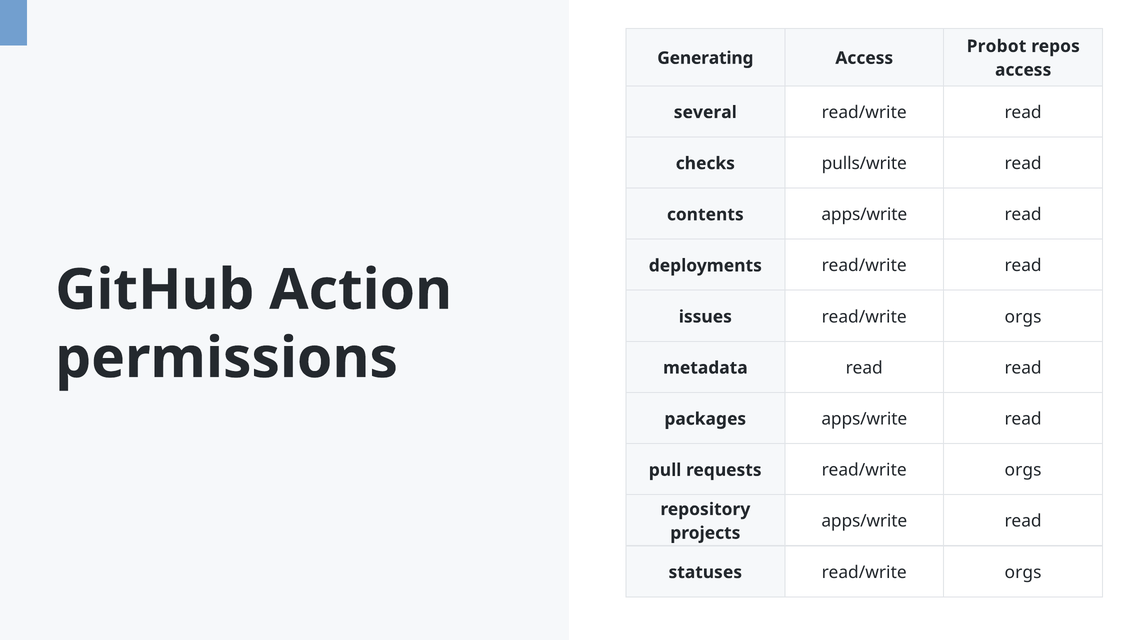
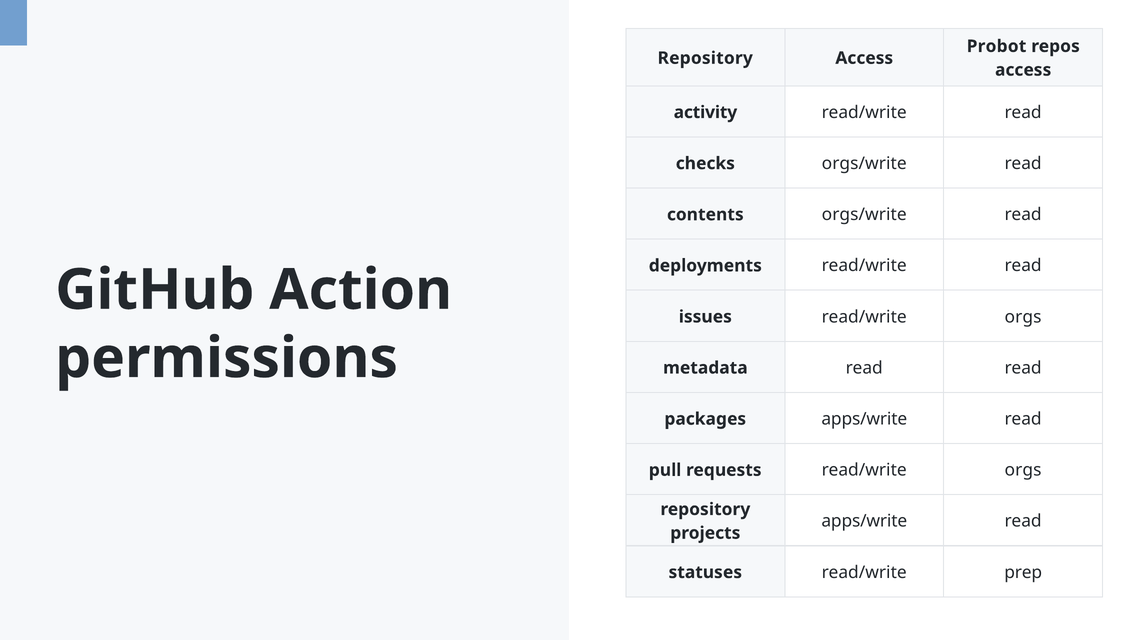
Generating: Generating -> Repository (705, 58)
several: several -> activity (705, 112)
checks pulls/write: pulls/write -> orgs/write (864, 163)
contents apps/write: apps/write -> orgs/write (864, 215)
statuses read/write orgs: orgs -> prep (1023, 572)
